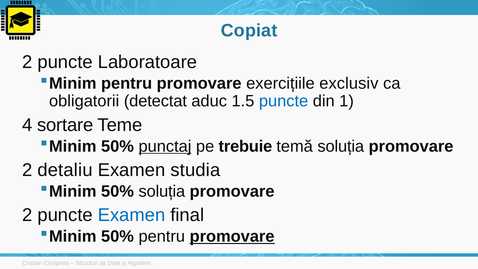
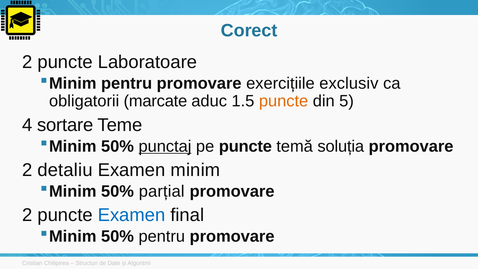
Copiat: Copiat -> Corect (249, 30)
detectat: detectat -> marcate (155, 101)
puncte colour: blue -> orange (284, 101)
1: 1 -> 5 (347, 101)
pe trebuie: trebuie -> puncte (245, 146)
studia: studia -> minim (195, 170)
50% soluția: soluția -> parțial (162, 191)
promovare underline: present -> none (232, 236)
